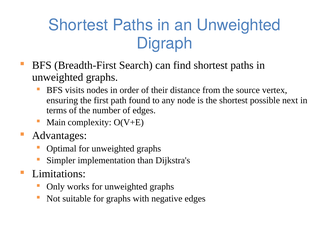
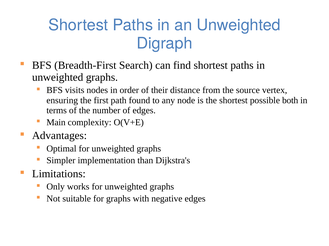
next: next -> both (290, 101)
